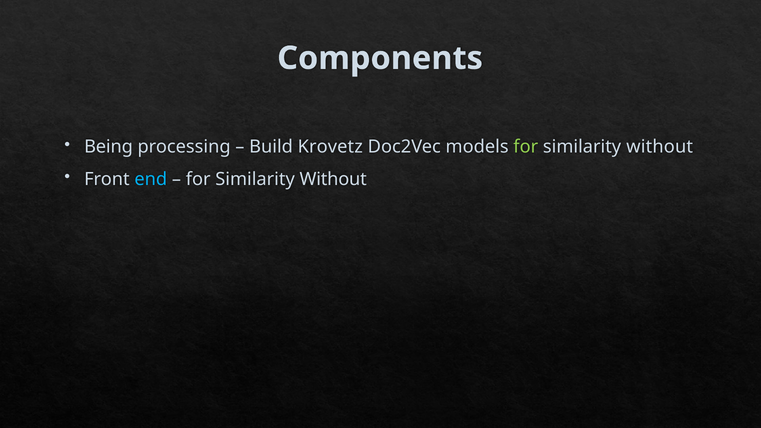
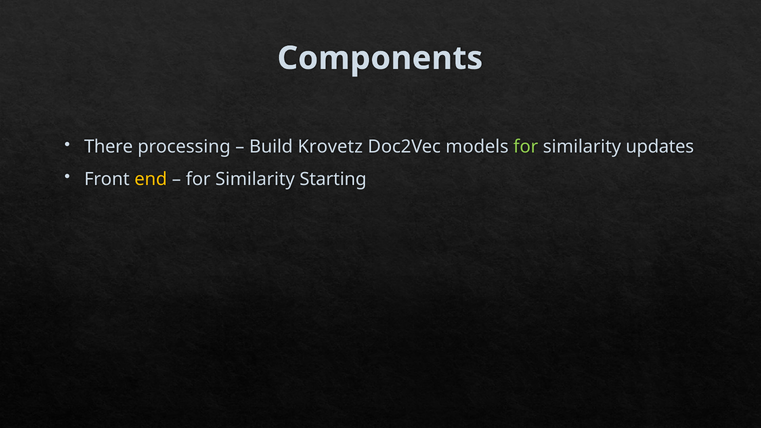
Being: Being -> There (109, 147)
without: without -> updates (660, 147)
end colour: light blue -> yellow (151, 179)
Without: Without -> Starting (333, 179)
